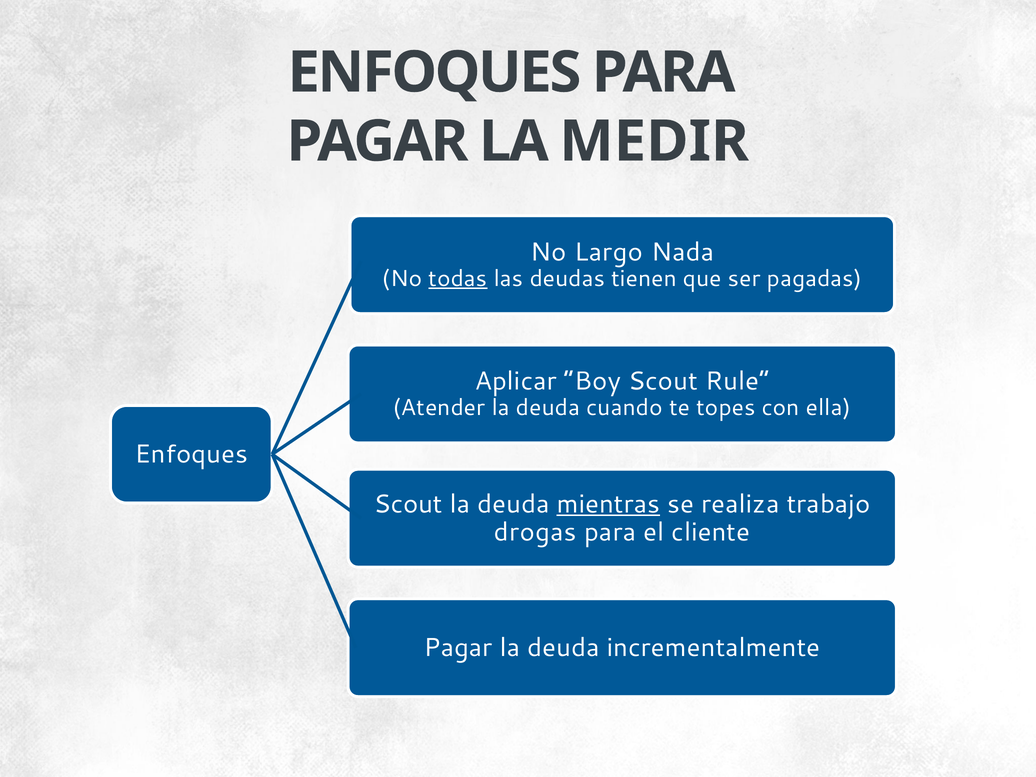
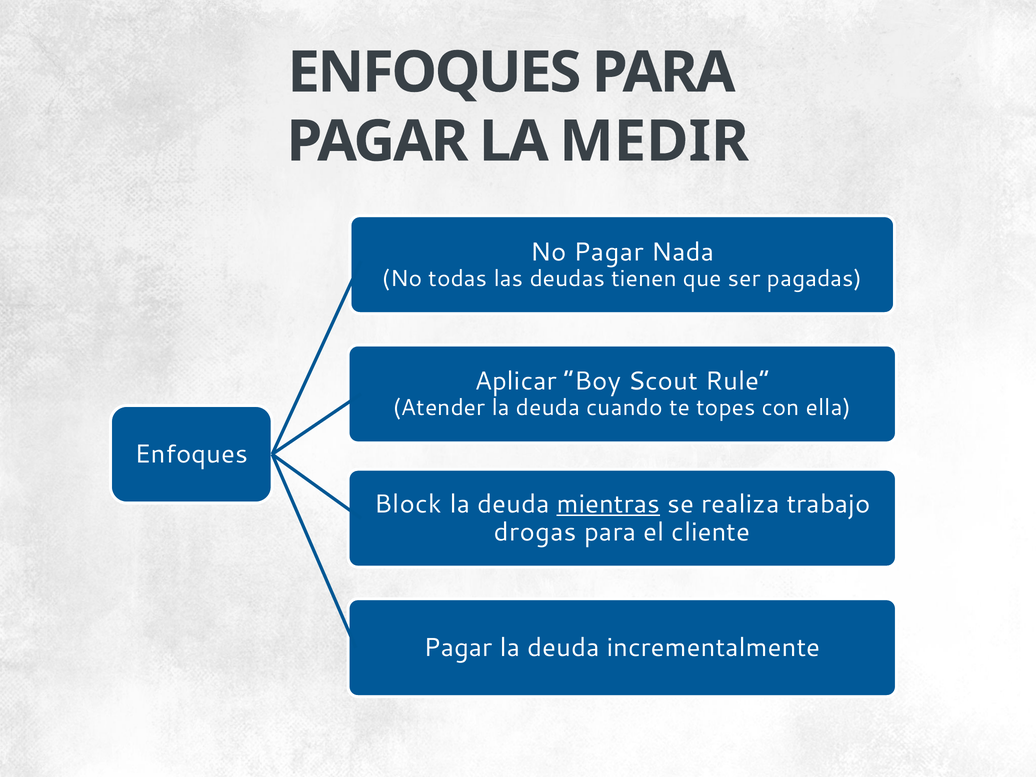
No Largo: Largo -> Pagar (609, 252)
todas underline: present -> none (458, 278)
Scout: Scout -> Block (408, 504)
